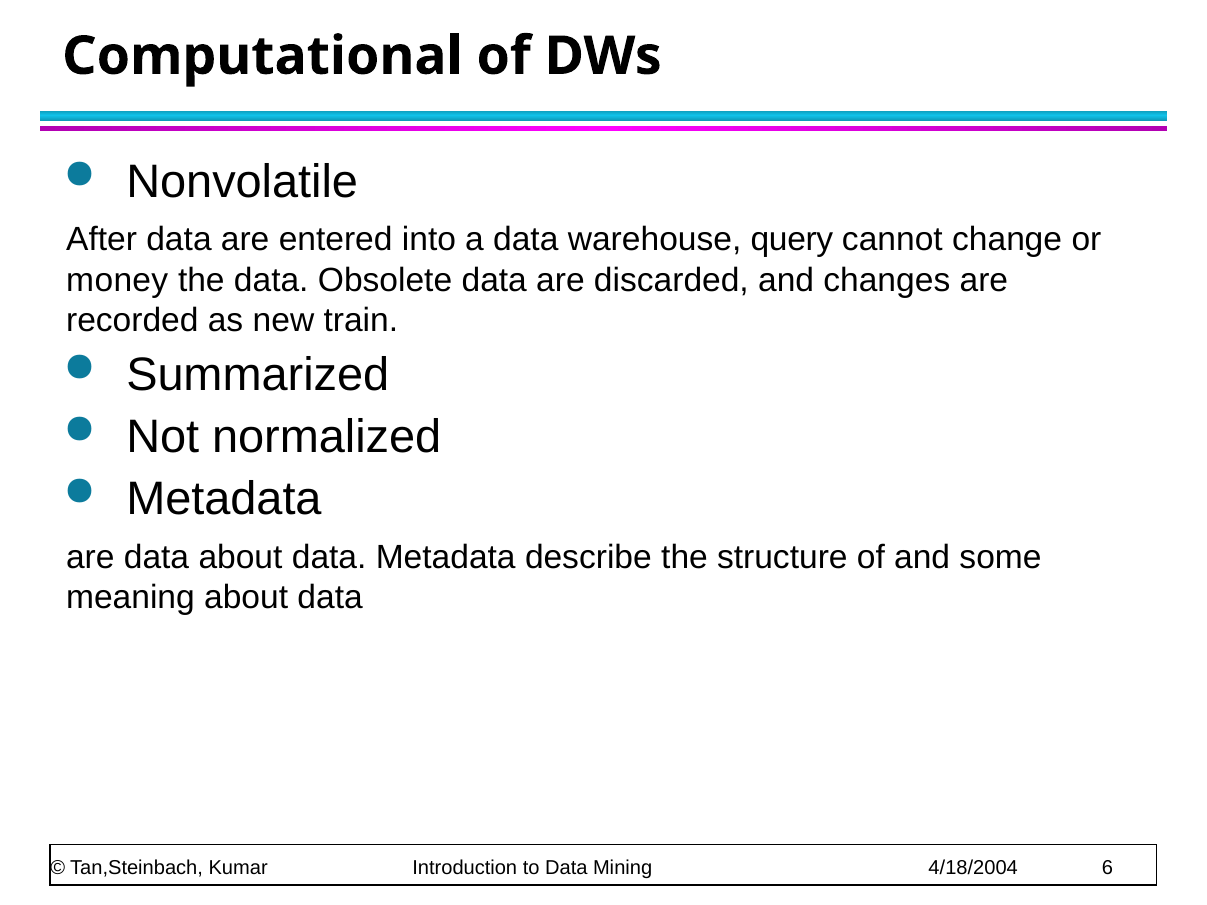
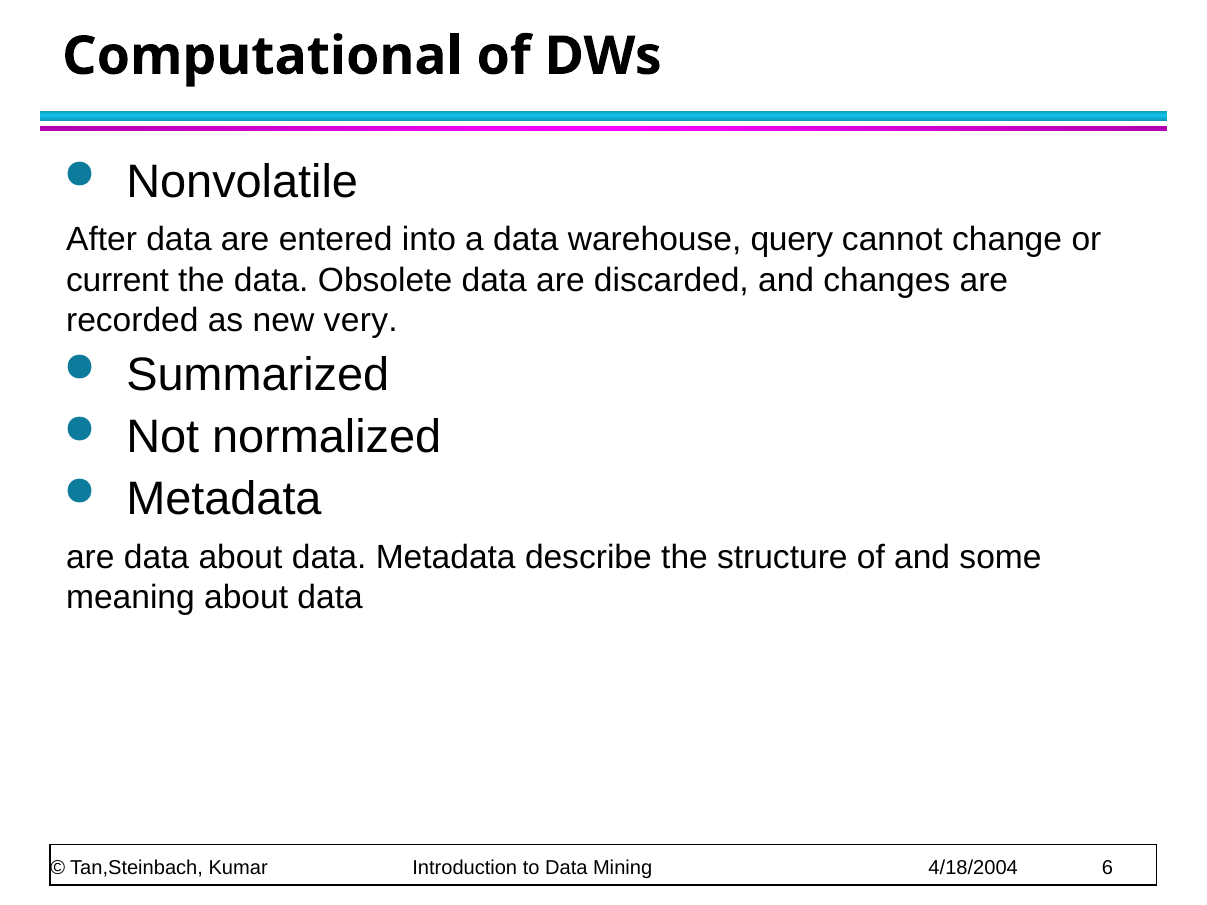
money: money -> current (118, 280)
train: train -> very (361, 320)
